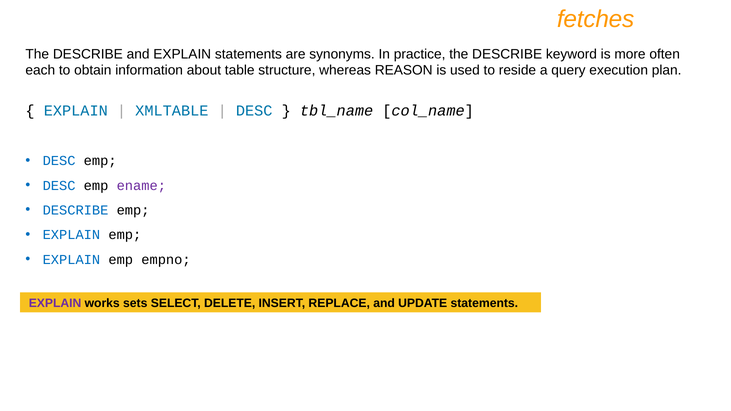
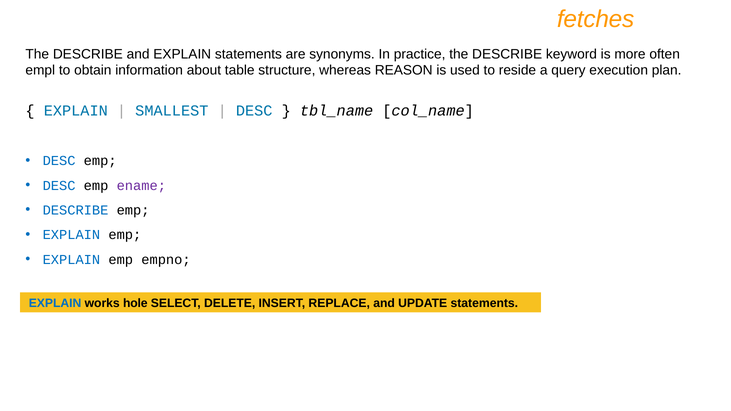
each: each -> empl (40, 70)
XMLTABLE: XMLTABLE -> SMALLEST (172, 111)
EXPLAIN colour: purple -> blue (55, 303)
sets: sets -> hole (135, 303)
